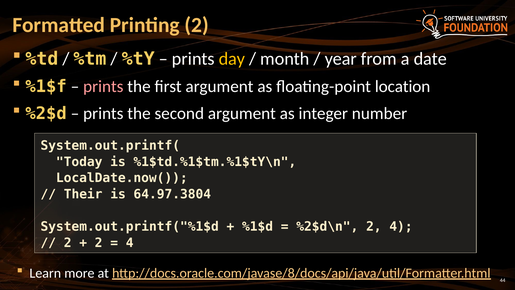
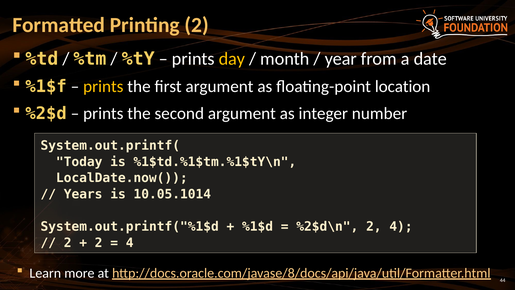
prints colour: pink -> yellow (103, 86)
Their: Their -> Years (83, 194)
64.97.3804: 64.97.3804 -> 10.05.1014 (172, 194)
